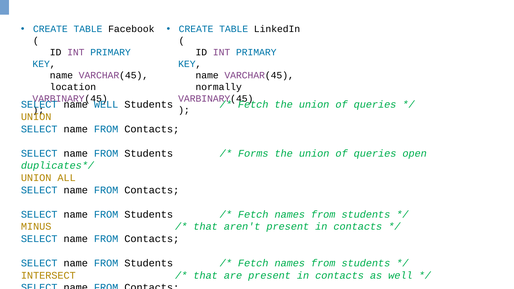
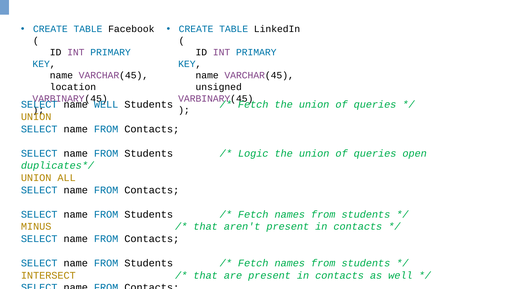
normally: normally -> unsigned (219, 87)
Forms: Forms -> Logic (253, 153)
